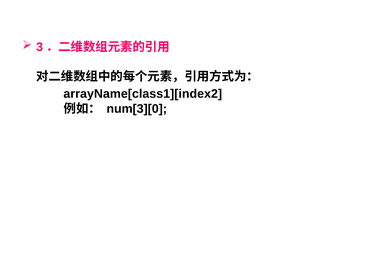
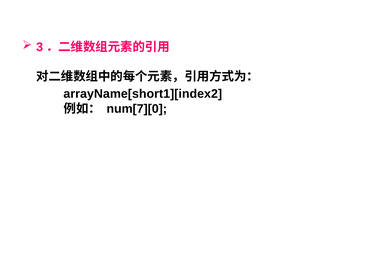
arrayName[class1][index2: arrayName[class1][index2 -> arrayName[short1][index2 (143, 94)
num[3][0: num[3][0 -> num[7][0 (137, 109)
